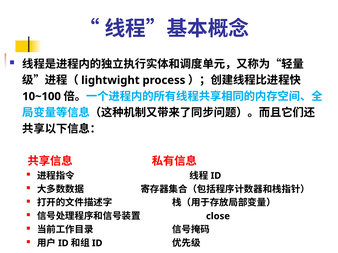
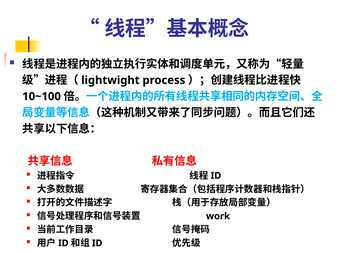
close: close -> work (218, 217)
